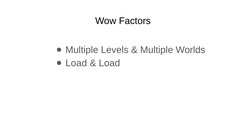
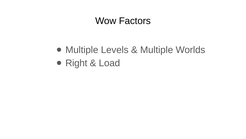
Load: Load -> Right (76, 63)
